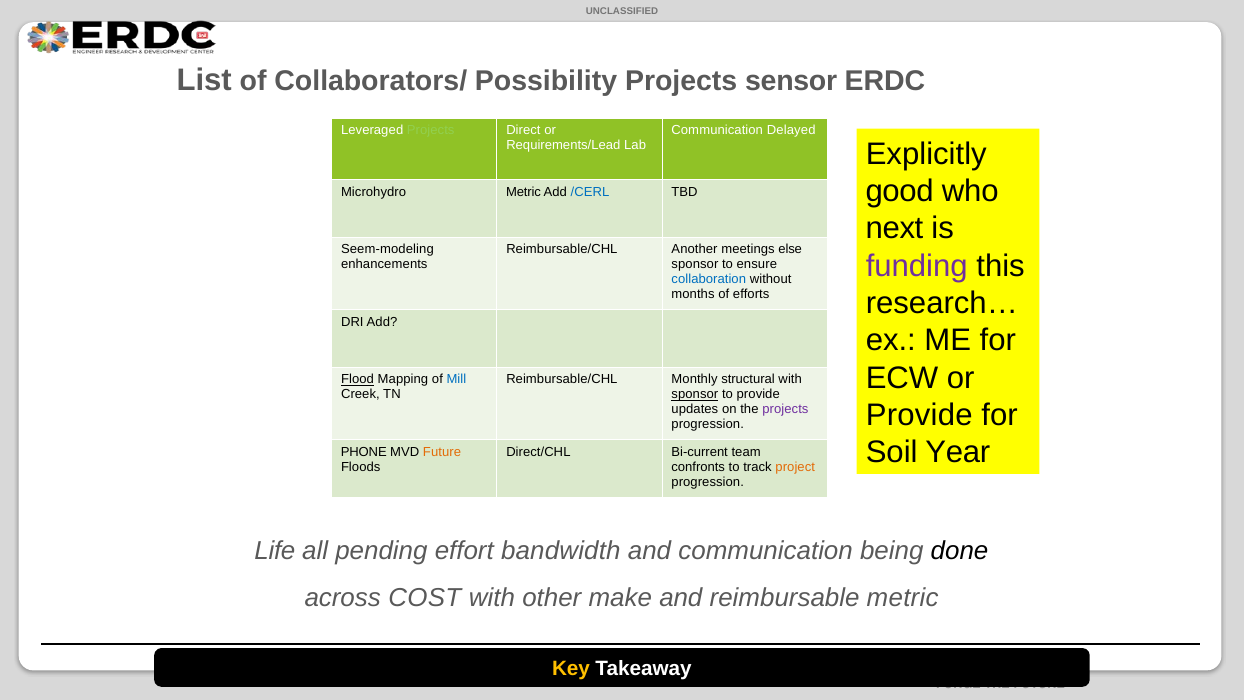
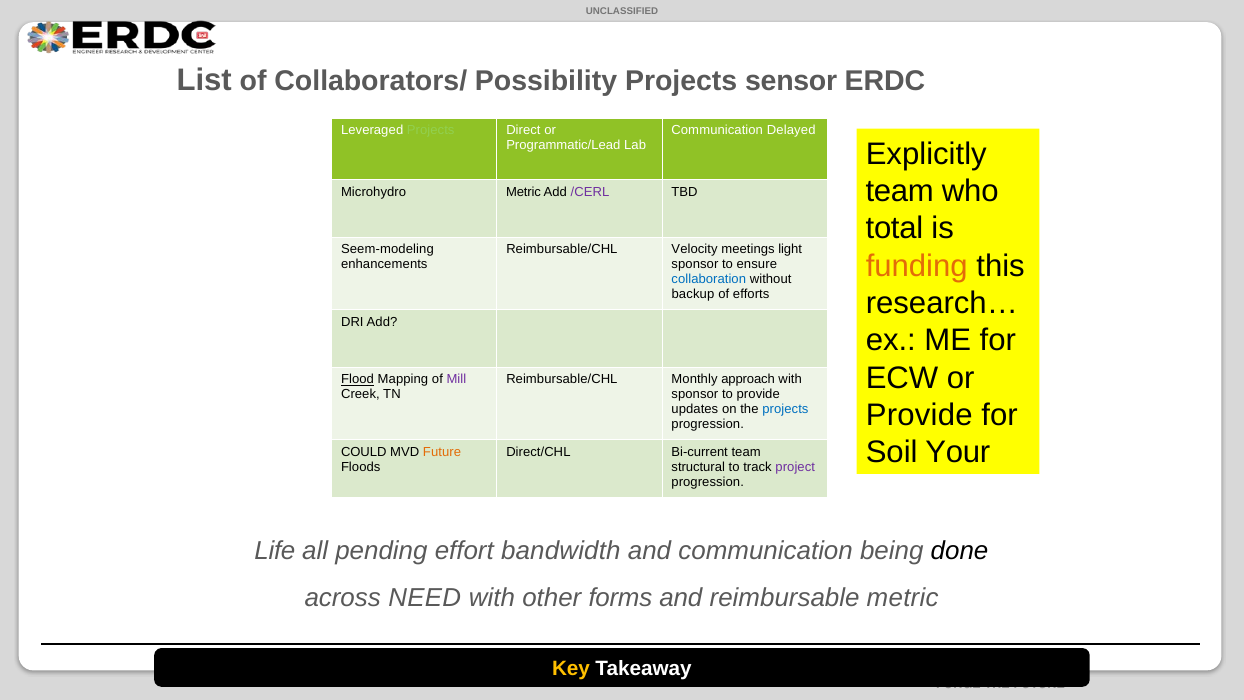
Requirements/Lead: Requirements/Lead -> Programmatic/Lead (563, 145)
good: good -> team (900, 191)
/CERL colour: blue -> purple (590, 192)
next: next -> total (894, 229)
Another: Another -> Velocity (695, 250)
else: else -> light (790, 250)
funding colour: purple -> orange (917, 266)
months: months -> backup (693, 294)
Mill colour: blue -> purple (456, 379)
structural: structural -> approach (748, 379)
sponsor underline: present -> none (695, 394)
projects colour: purple -> blue (785, 409)
Year: Year -> Your (958, 453)
PHONE: PHONE -> COULD (364, 452)
confronts: confronts -> structural (698, 467)
project colour: orange -> purple (795, 467)
COST: COST -> NEED (425, 597)
make: make -> forms (620, 597)
